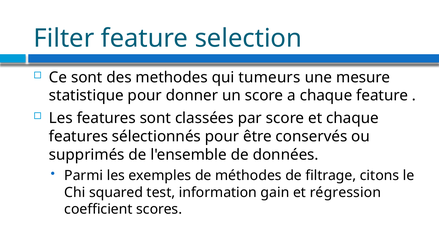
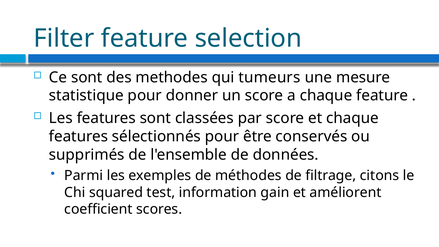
régression: régression -> améliorent (346, 192)
